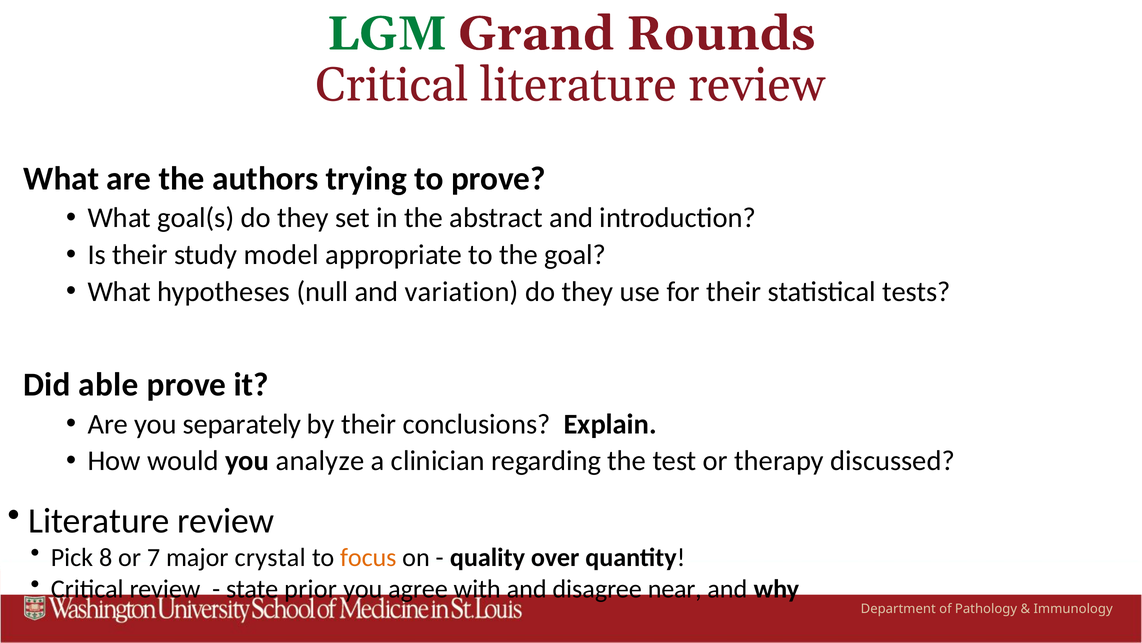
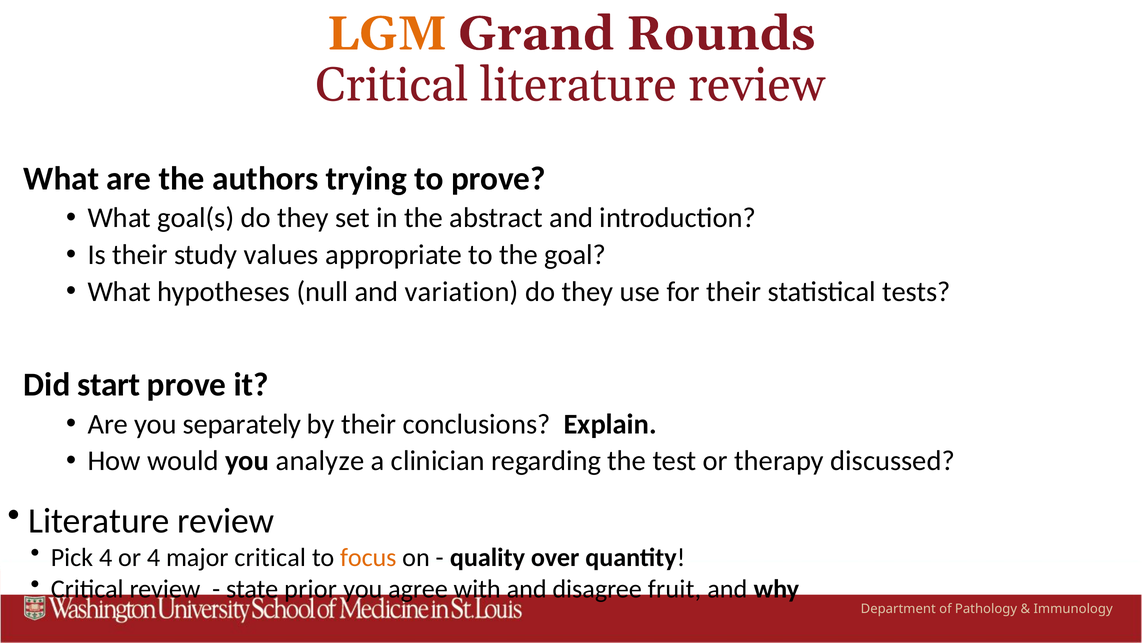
LGM colour: green -> orange (387, 34)
model: model -> values (281, 255)
able: able -> start (109, 384)
Pick 8: 8 -> 4 (106, 557)
or 7: 7 -> 4 (154, 557)
major crystal: crystal -> critical (270, 557)
near: near -> fruit (674, 588)
